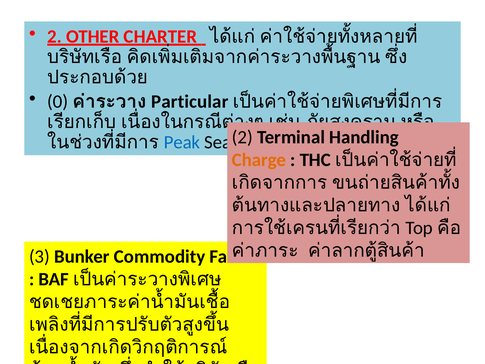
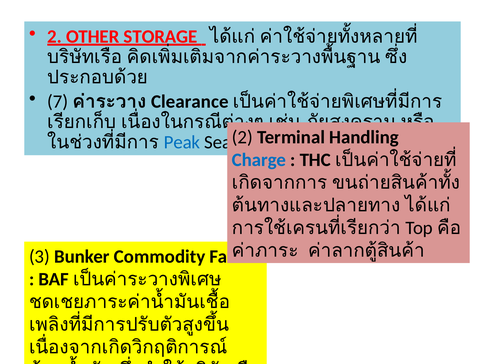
CHARTER: CHARTER -> STORAGE (161, 37)
0: 0 -> 7 (58, 102)
Particular: Particular -> Clearance (190, 102)
Charge colour: orange -> blue (259, 160)
